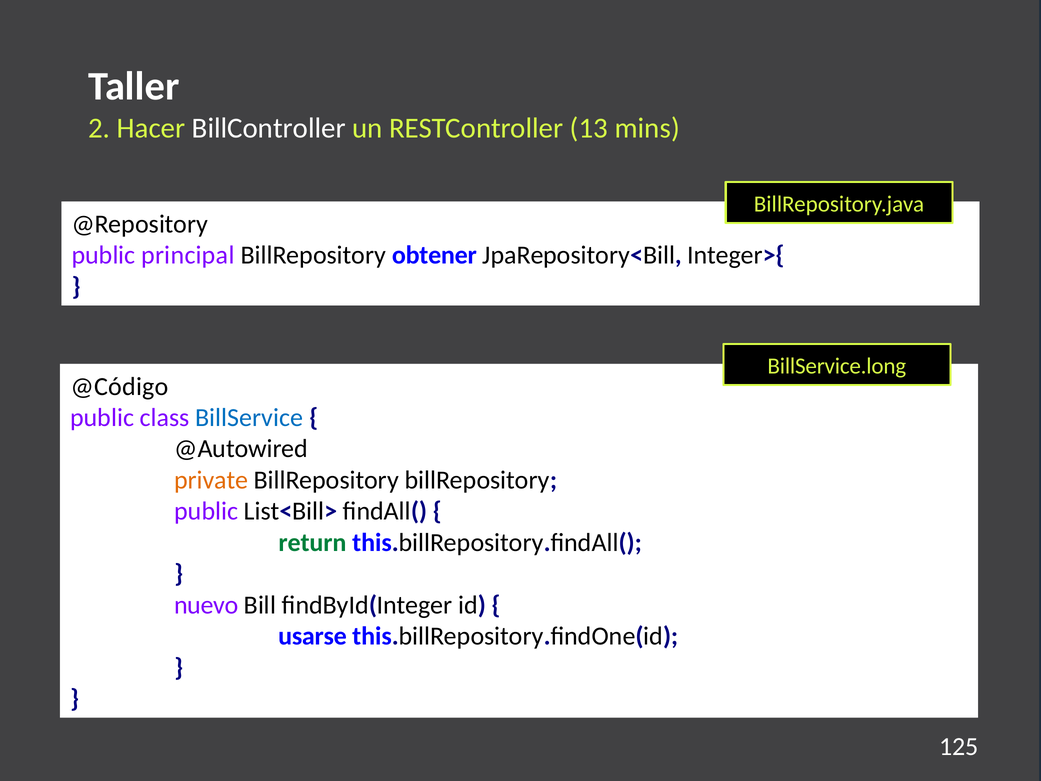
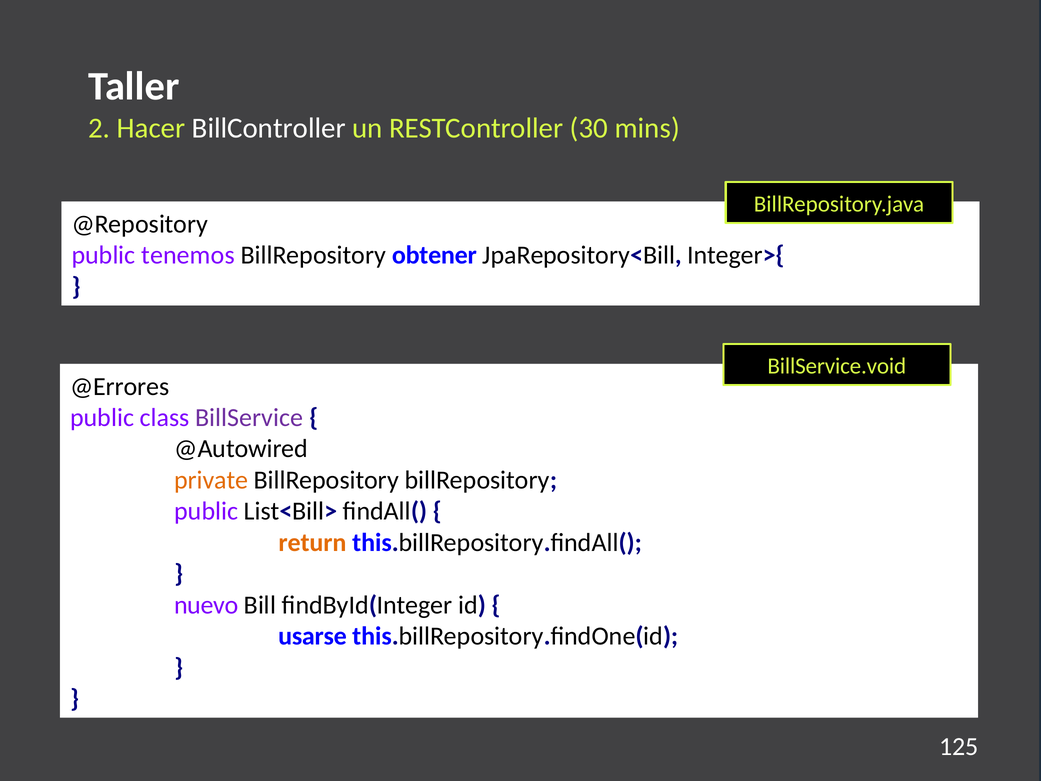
13: 13 -> 30 (589, 128)
principal: principal -> tenemos (188, 255)
BillService.long: BillService.long -> BillService.void (837, 366)
@Código: @Código -> @Errores (120, 386)
BillService colour: blue -> purple (249, 418)
return colour: green -> orange (312, 542)
